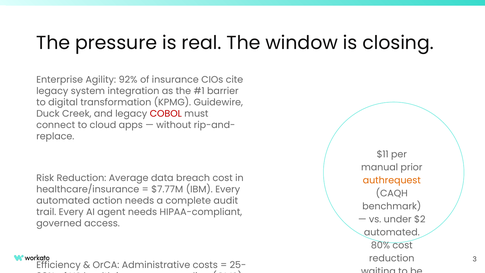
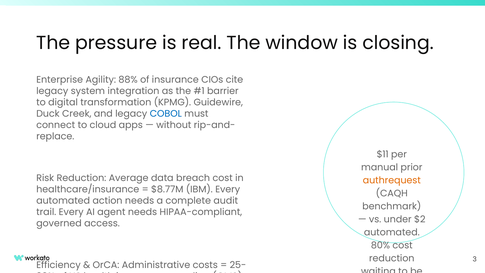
92%: 92% -> 88% (128, 80)
COBOL colour: red -> blue (166, 114)
$7.77M: $7.77M -> $8.77M (167, 189)
